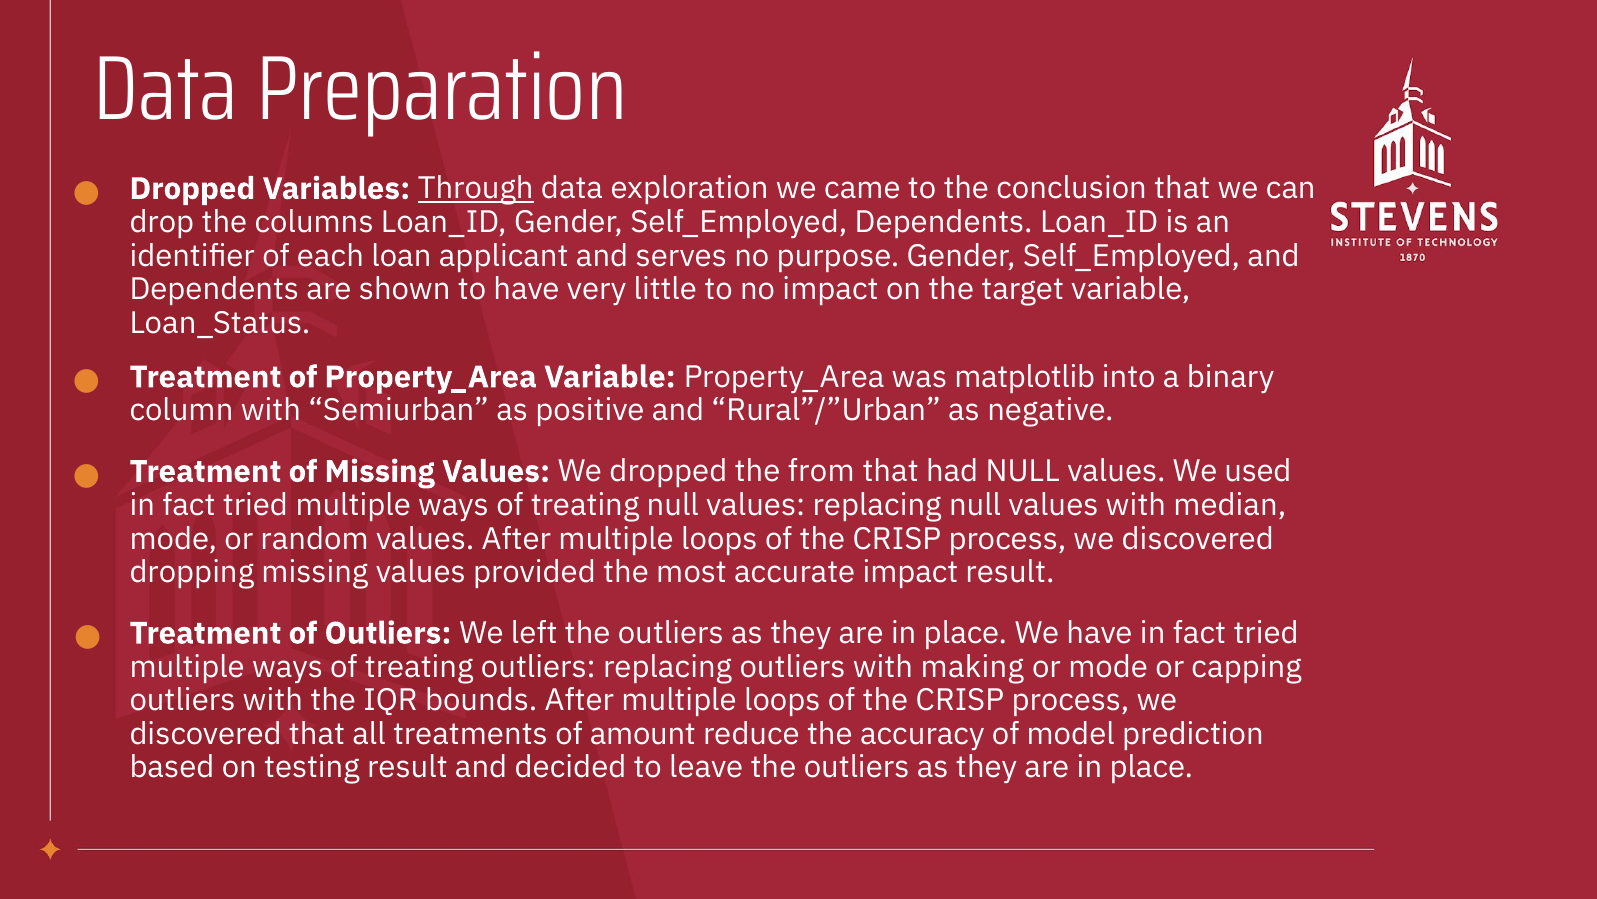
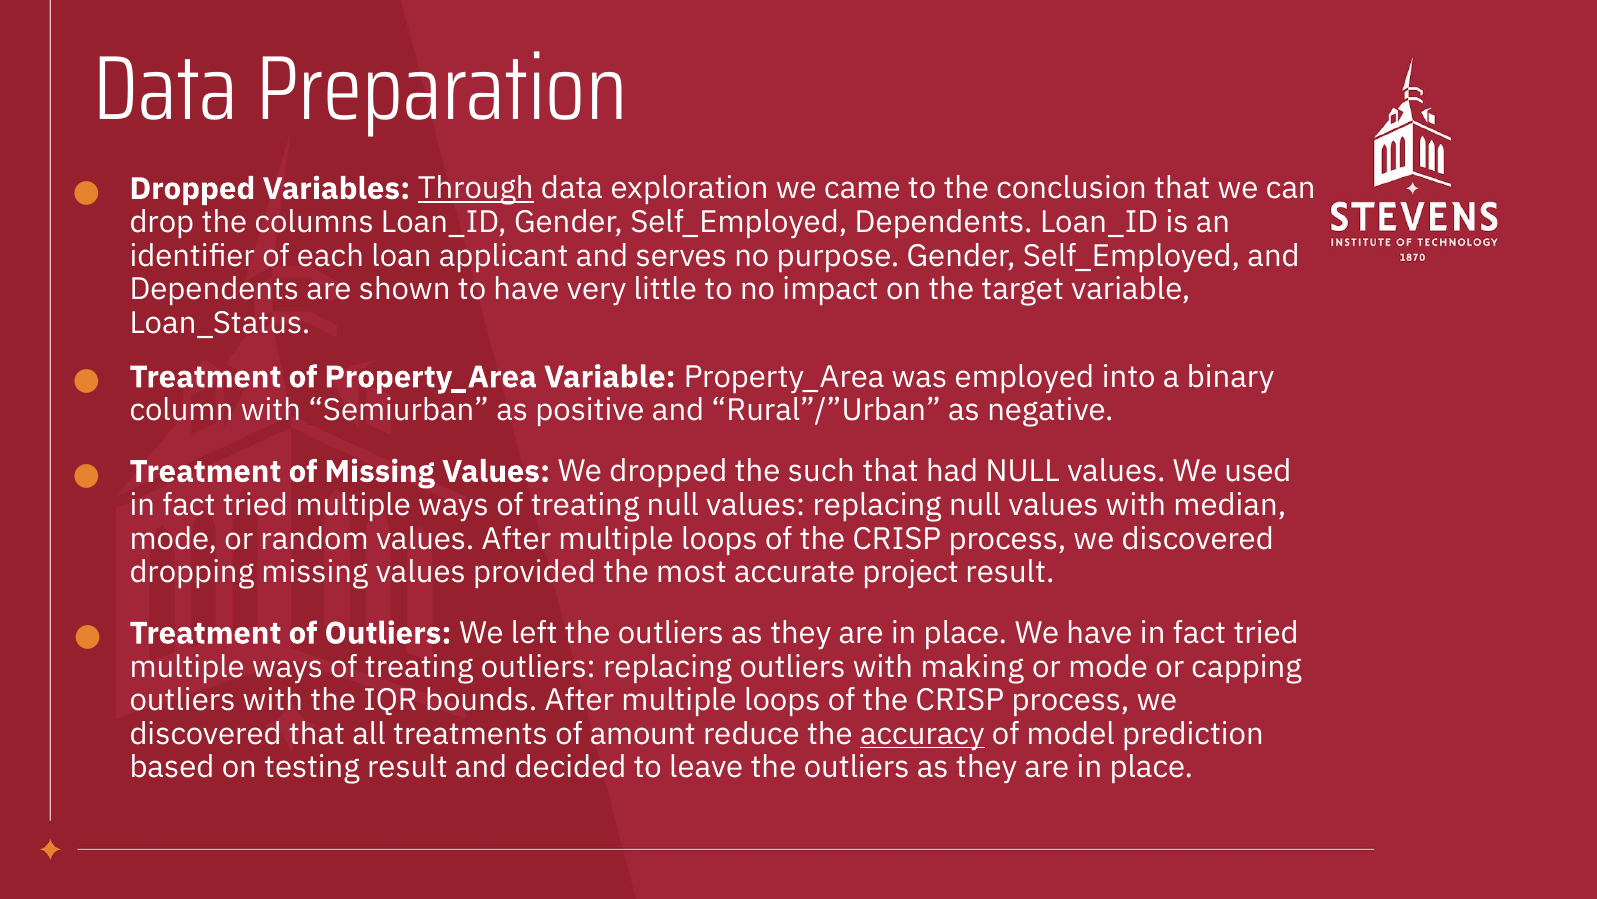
matplotlib: matplotlib -> employed (1024, 377)
from: from -> such (821, 471)
accurate impact: impact -> project (911, 572)
accuracy underline: none -> present (922, 734)
